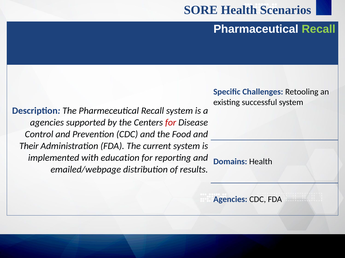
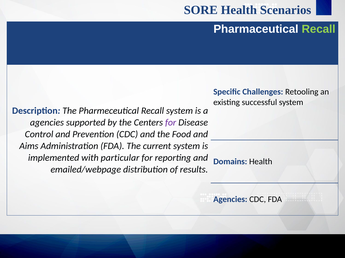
for colour: red -> purple (171, 123)
Their: Their -> Aims (29, 146)
education: education -> particular (120, 158)
